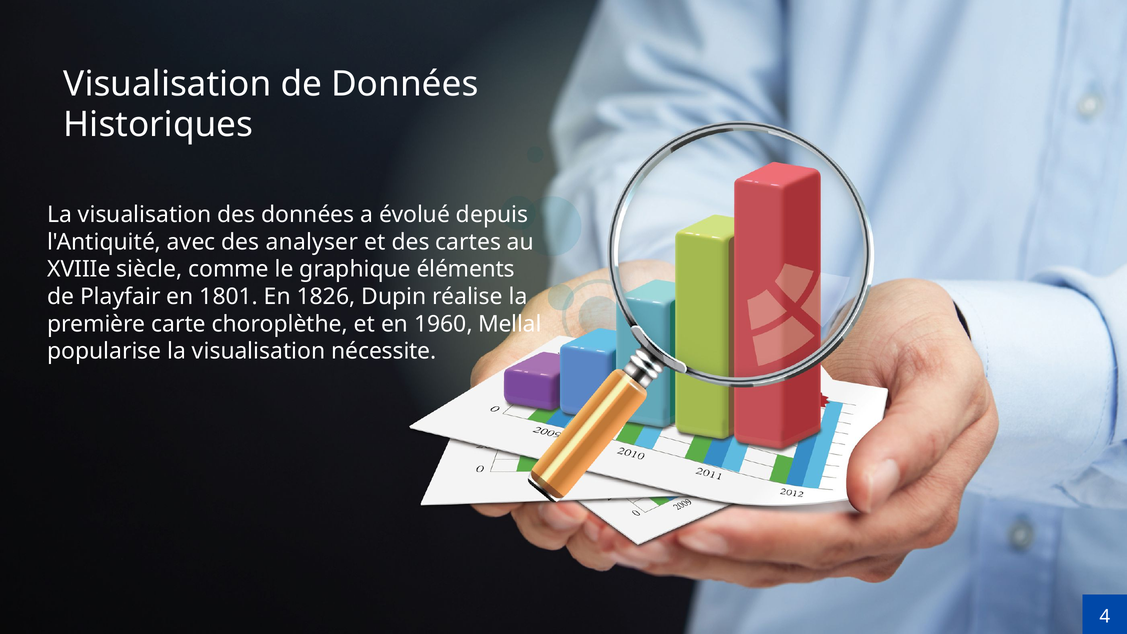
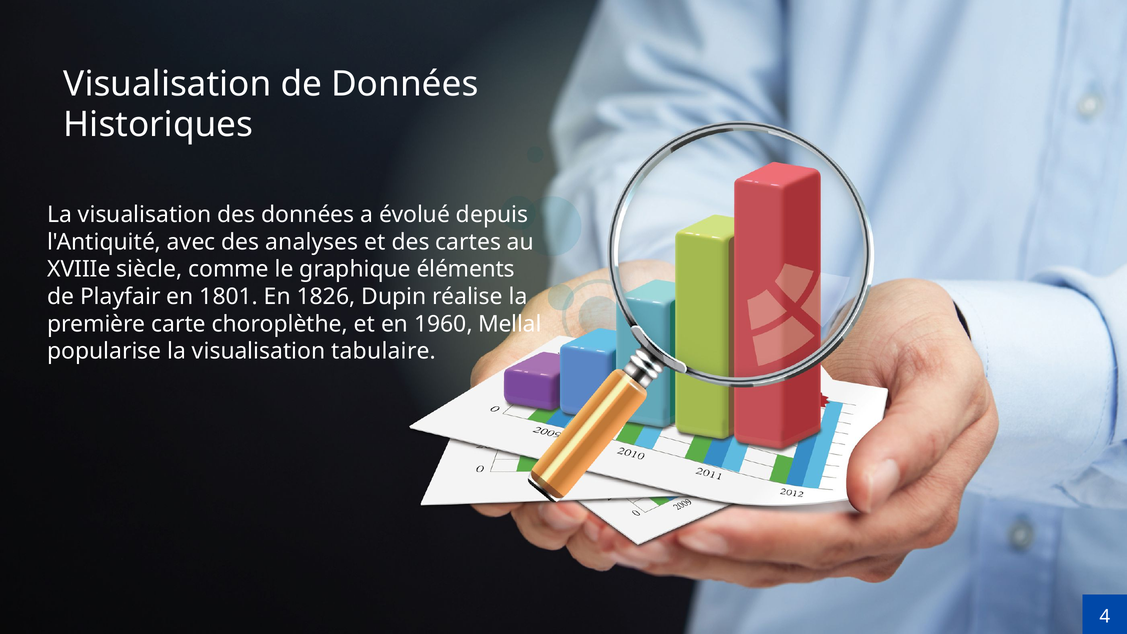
analyser: analyser -> analyses (312, 242)
nécessite: nécessite -> tabulaire (384, 351)
